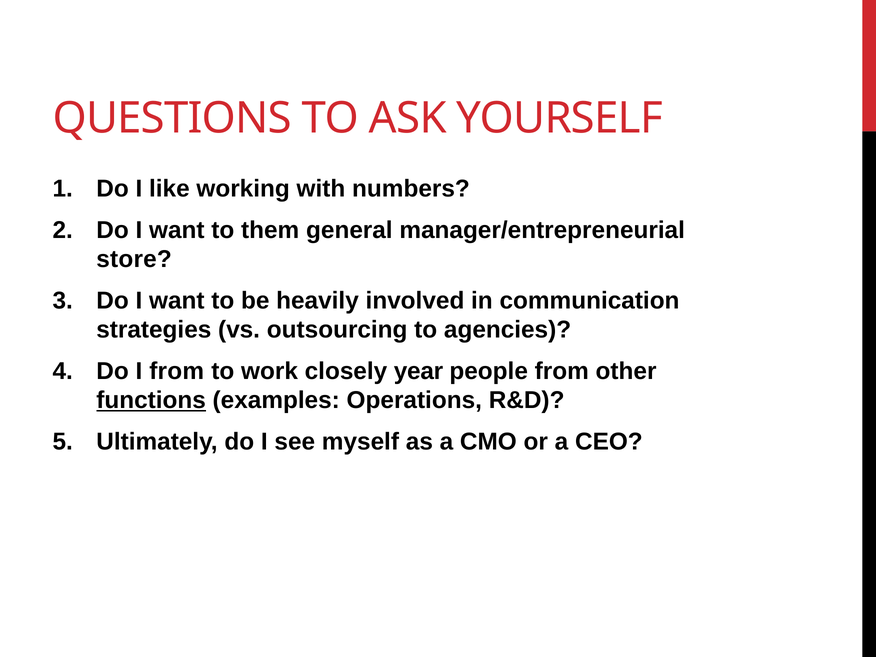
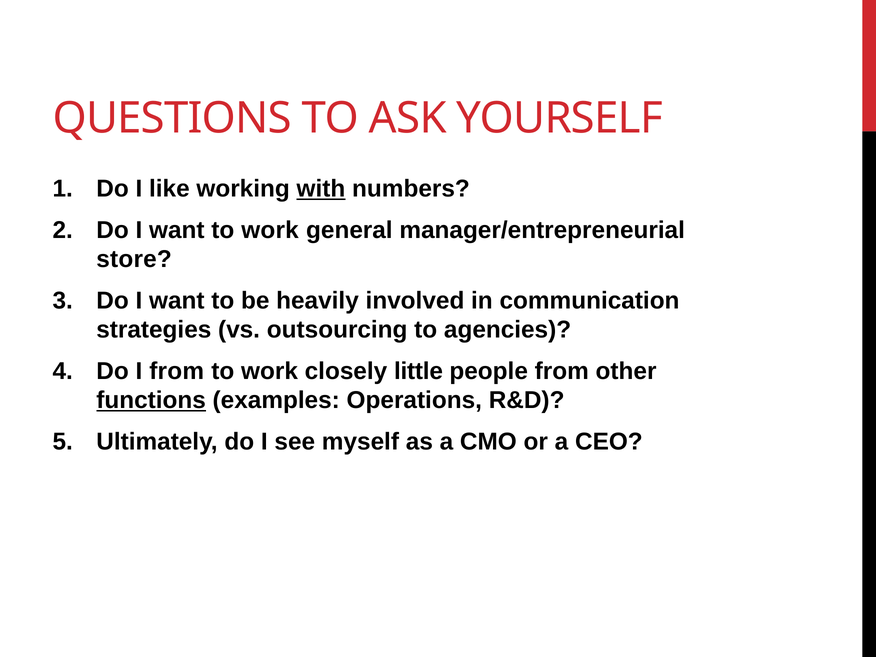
with underline: none -> present (321, 189)
want to them: them -> work (270, 230)
year: year -> little (418, 371)
